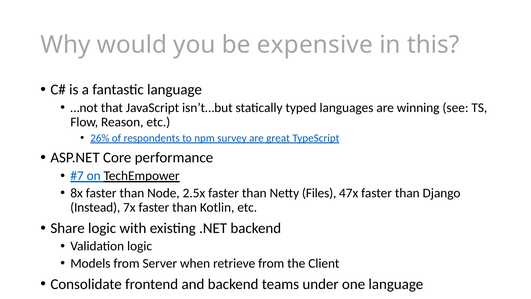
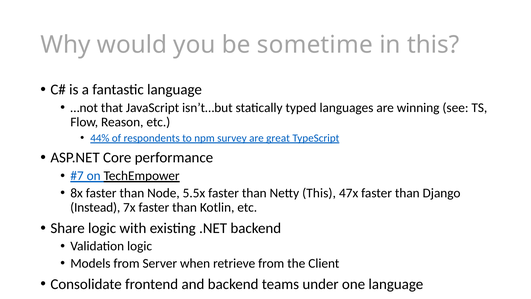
expensive: expensive -> sometime (315, 45)
26%: 26% -> 44% (100, 138)
2.5x: 2.5x -> 5.5x (194, 193)
Netty Files: Files -> This (319, 193)
